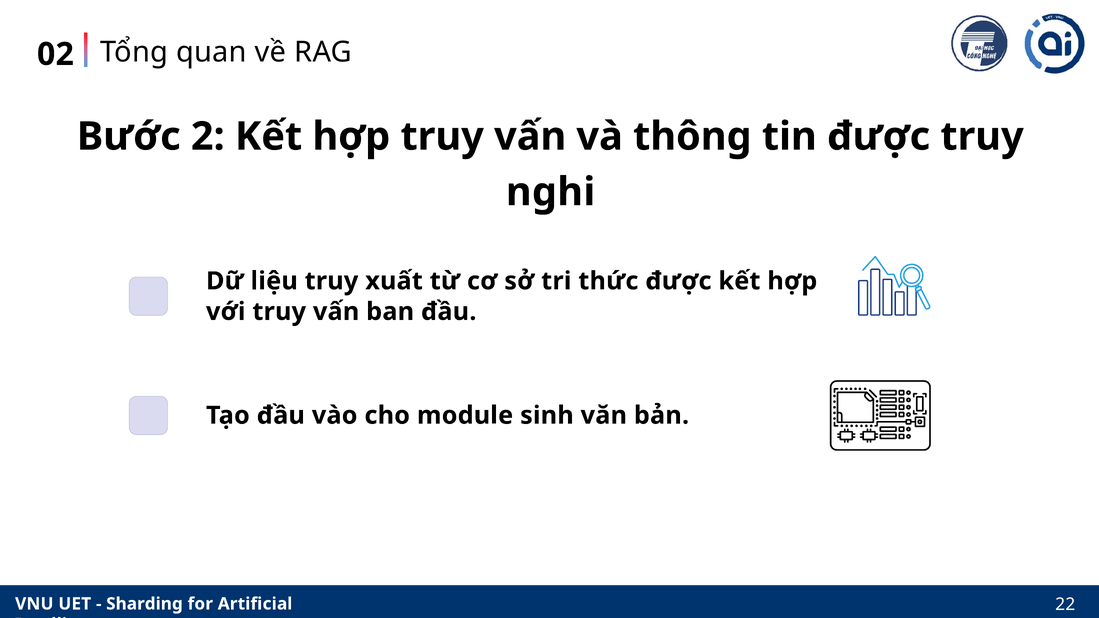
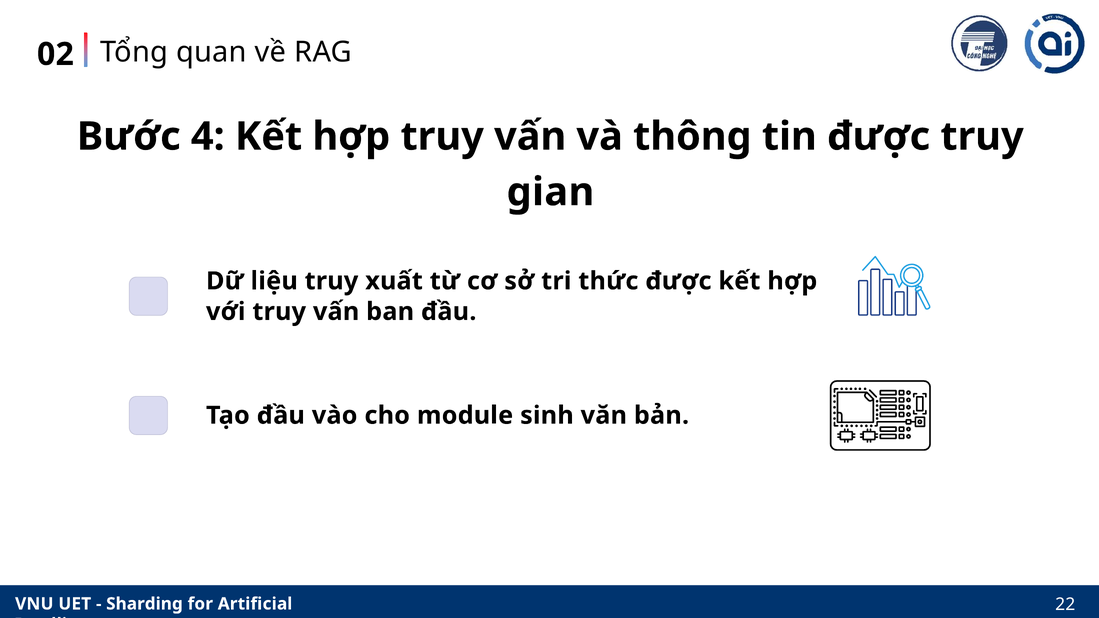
2: 2 -> 4 (208, 137)
nghi: nghi -> gian (550, 192)
